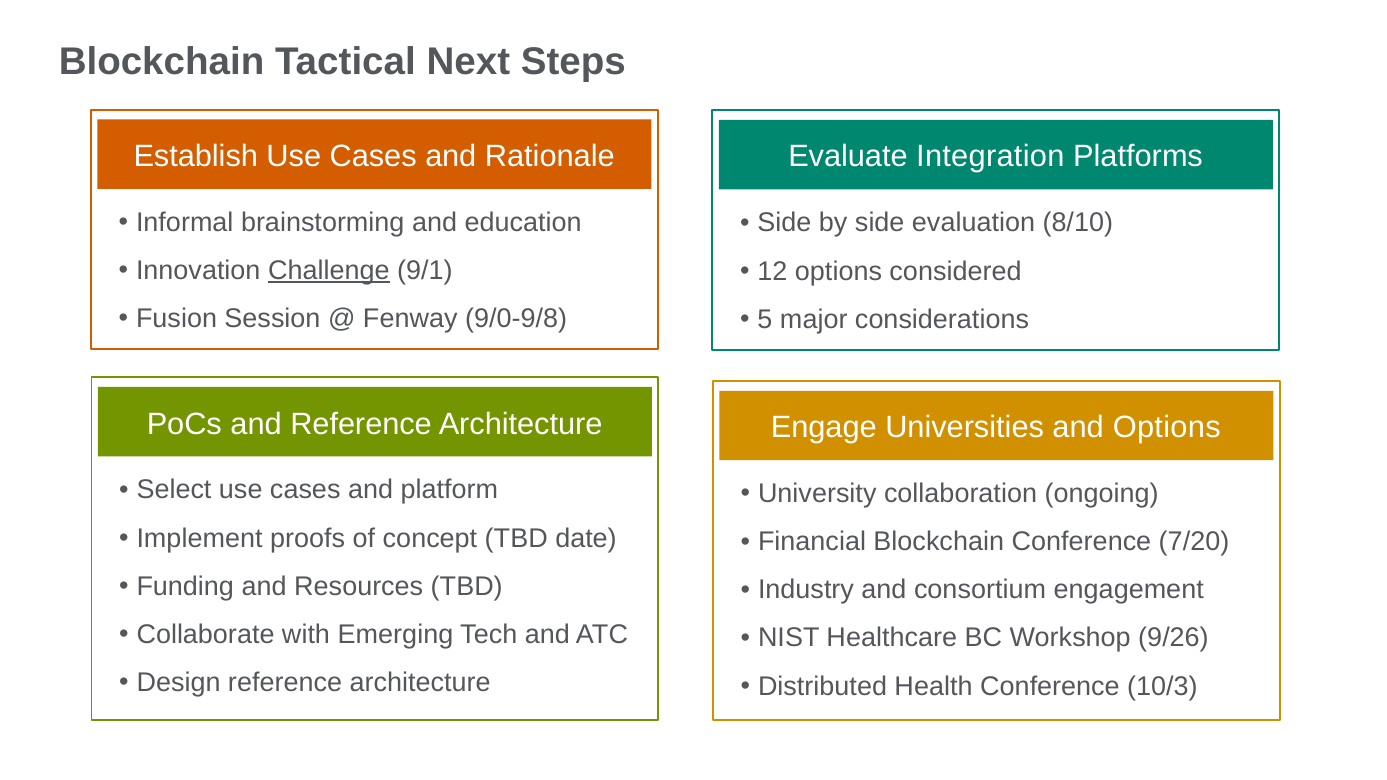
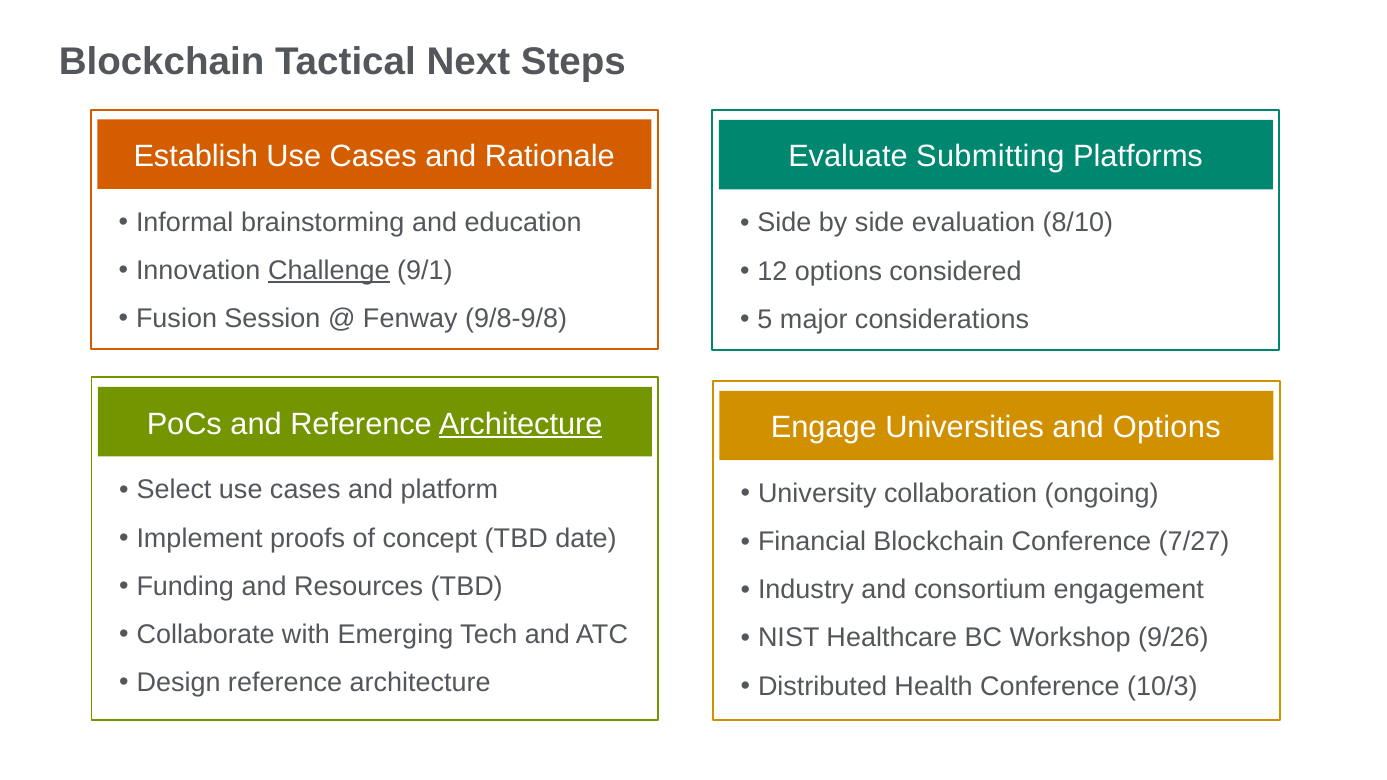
Integration: Integration -> Submitting (990, 157)
9/0-9/8: 9/0-9/8 -> 9/8-9/8 (516, 319)
Architecture underline: none -> present (521, 424)
7/20: 7/20 -> 7/27 (1194, 542)
